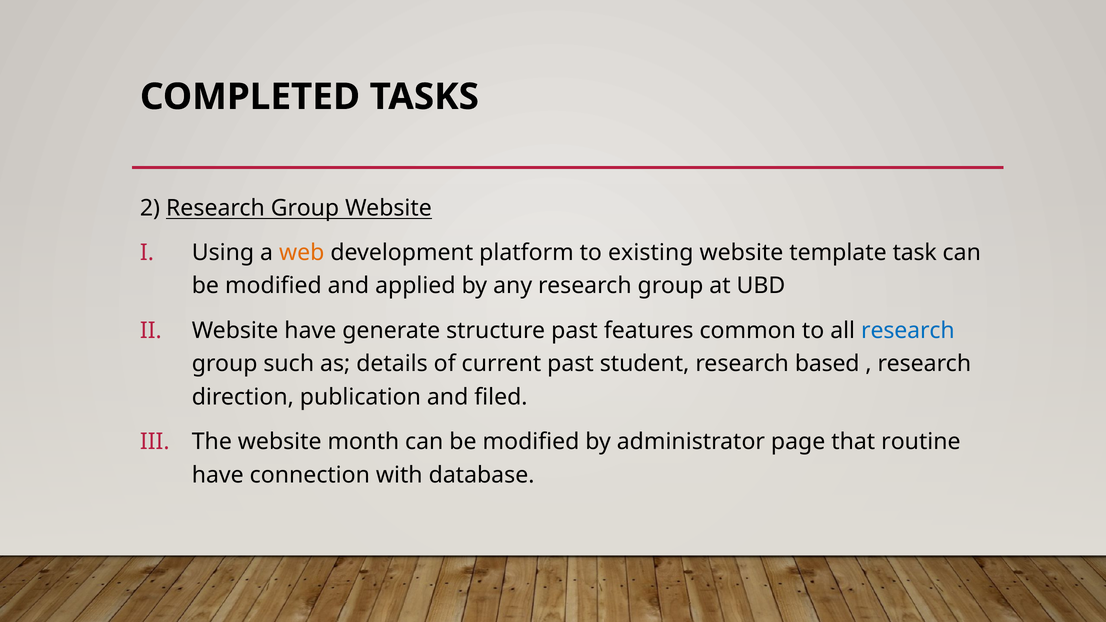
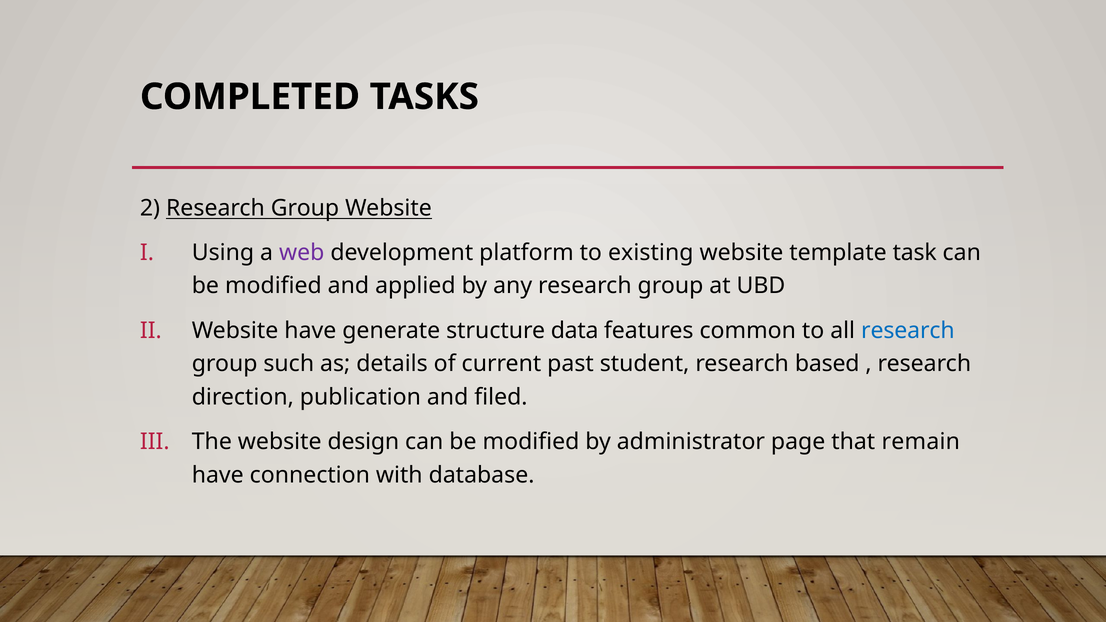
web colour: orange -> purple (302, 253)
structure past: past -> data (575, 331)
month: month -> design (363, 442)
routine: routine -> remain (921, 442)
